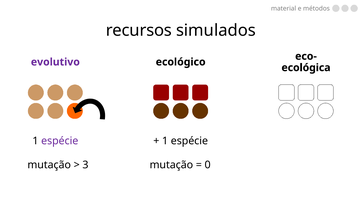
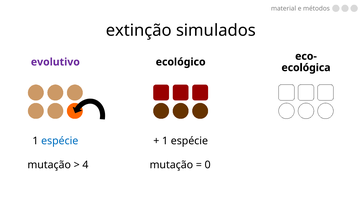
recursos: recursos -> extinção (139, 30)
espécie colour: purple -> blue (60, 141)
3: 3 -> 4 (85, 165)
